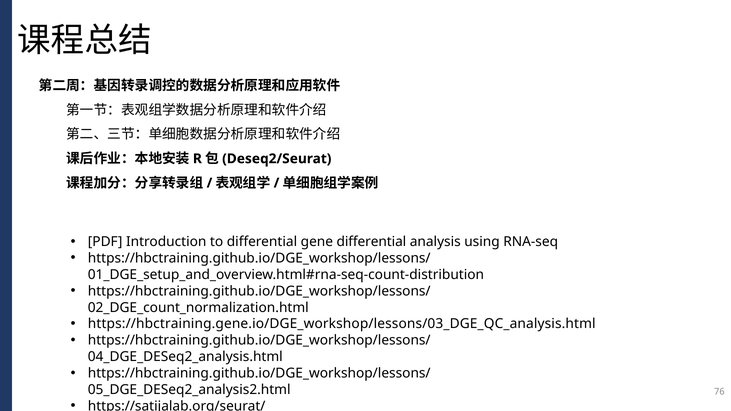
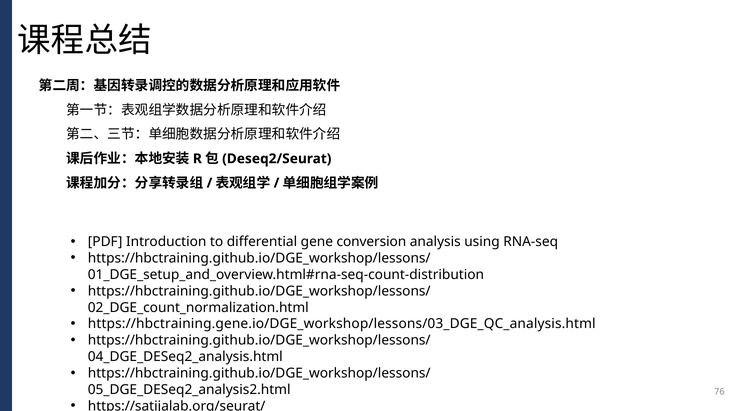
gene differential: differential -> conversion (371, 242)
